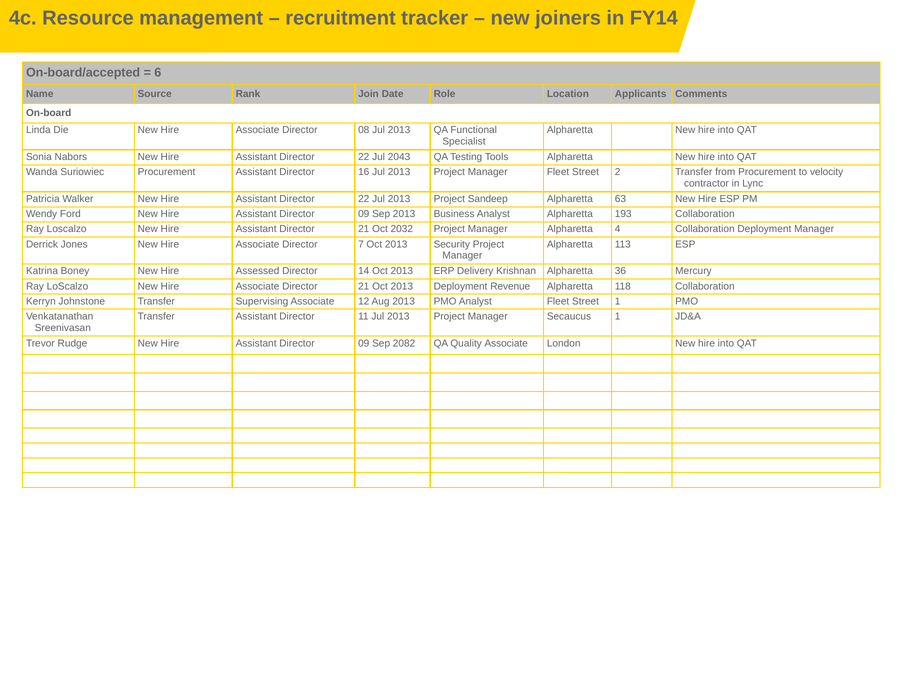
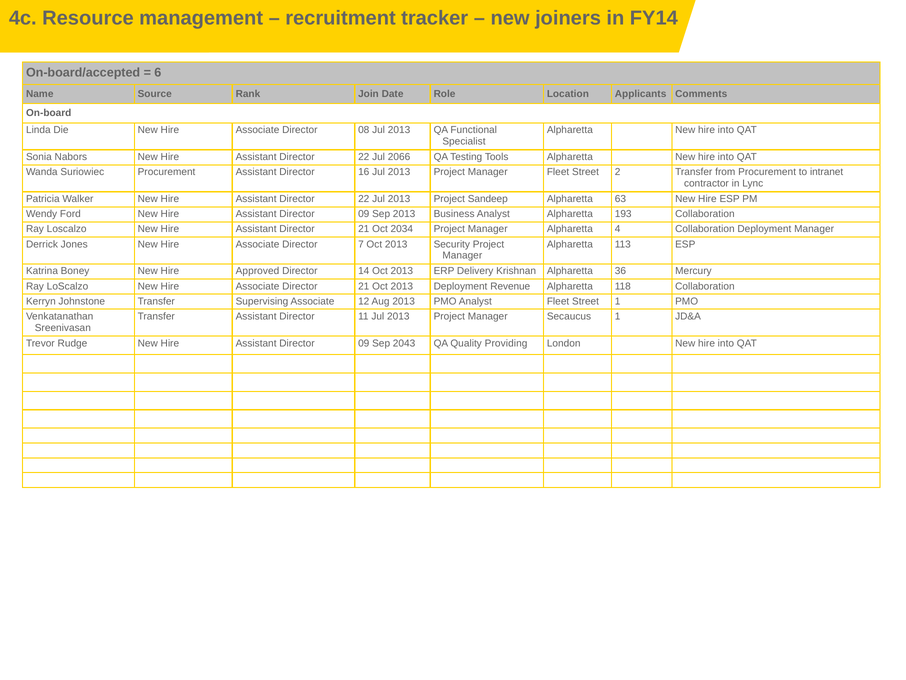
2043: 2043 -> 2066 (399, 157)
velocity: velocity -> intranet (827, 172)
2032: 2032 -> 2034 (402, 229)
Assessed: Assessed -> Approved (257, 271)
2082: 2082 -> 2043 (404, 343)
Quality Associate: Associate -> Providing (506, 343)
